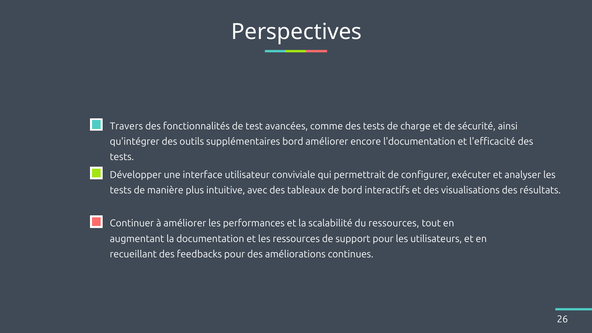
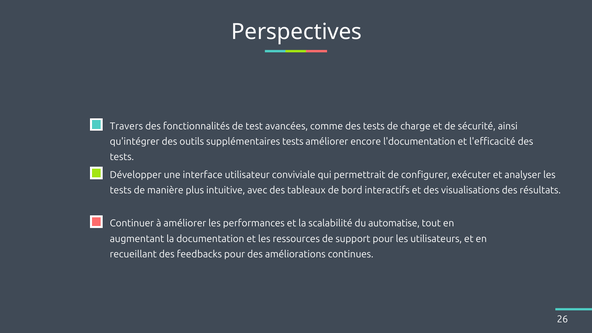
supplémentaires bord: bord -> tests (293, 142)
du ressources: ressources -> automatise (394, 223)
